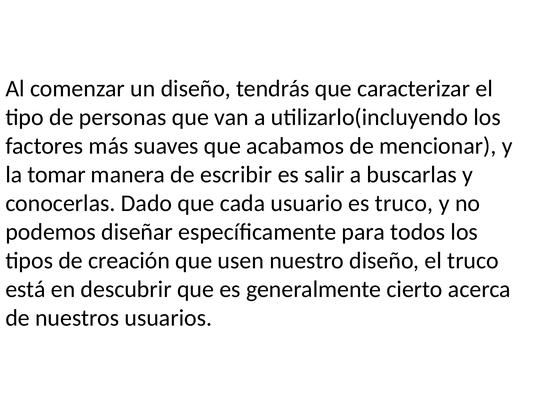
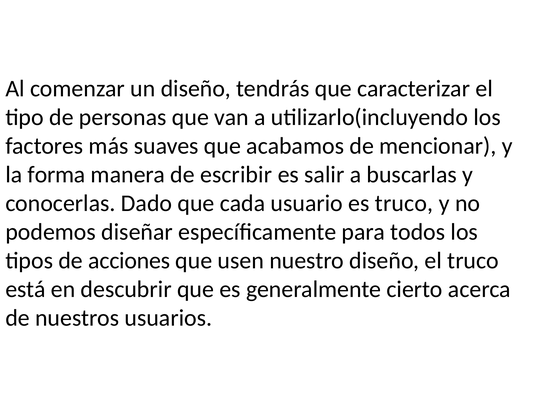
tomar: tomar -> forma (57, 174)
creación: creación -> acciones (129, 260)
